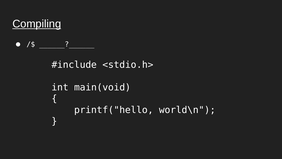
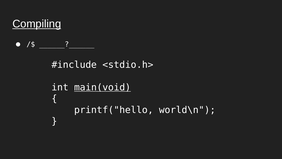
main(void underline: none -> present (102, 87)
